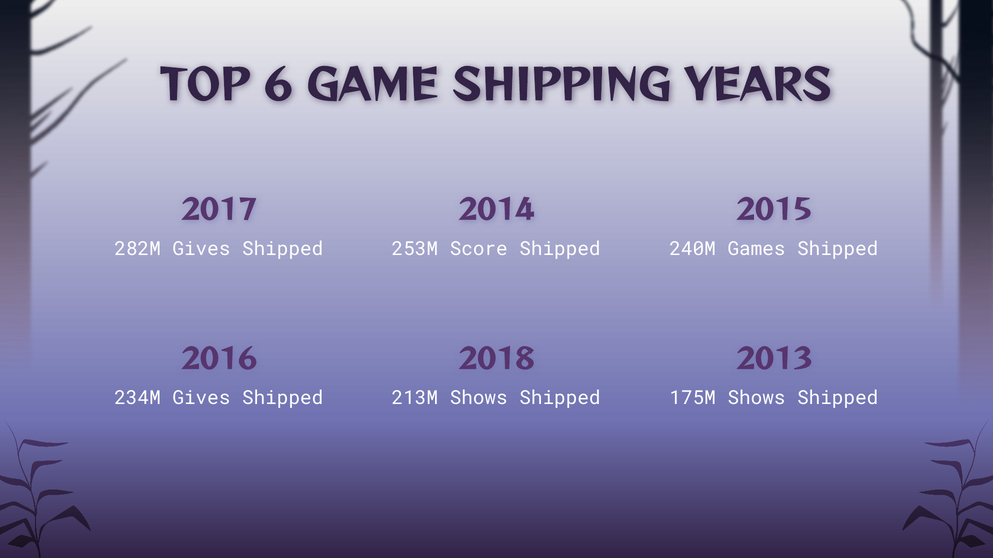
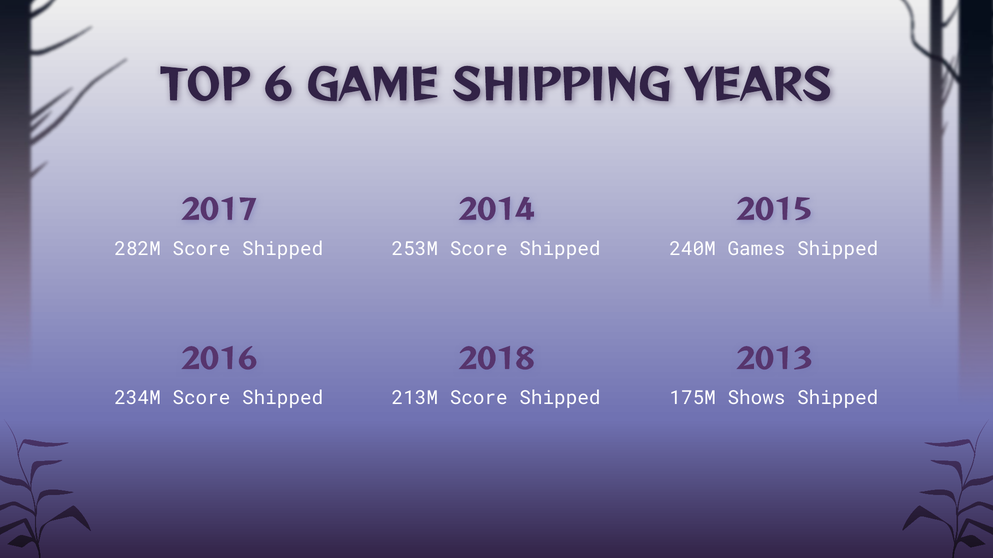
282M Gives: Gives -> Score (201, 249)
234M Gives: Gives -> Score (201, 399)
213M Shows: Shows -> Score (479, 399)
